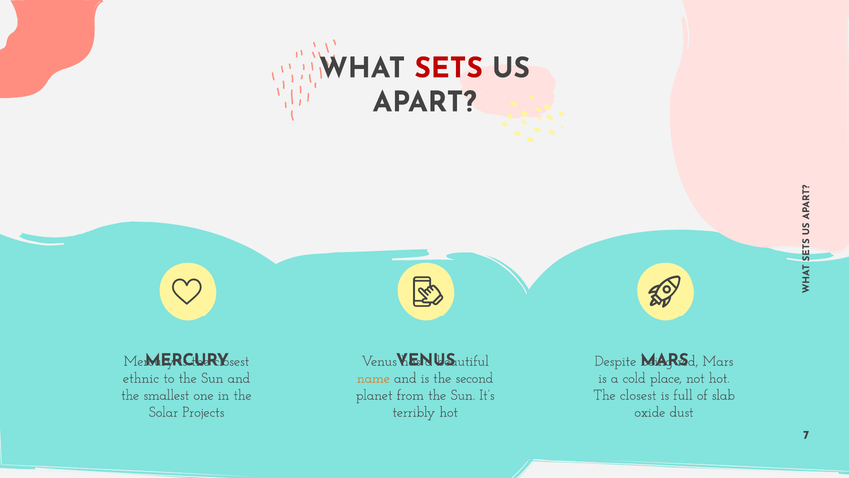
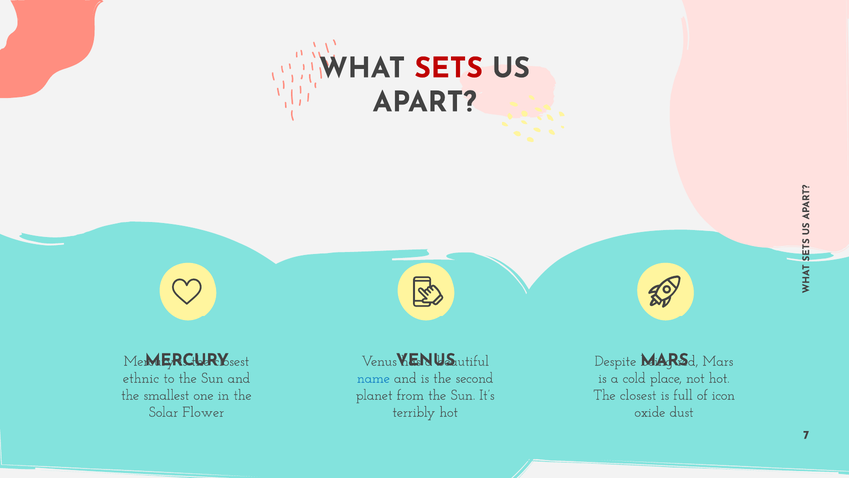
name colour: orange -> blue (373, 378)
slab: slab -> icon (723, 395)
Projects: Projects -> Flower (203, 412)
